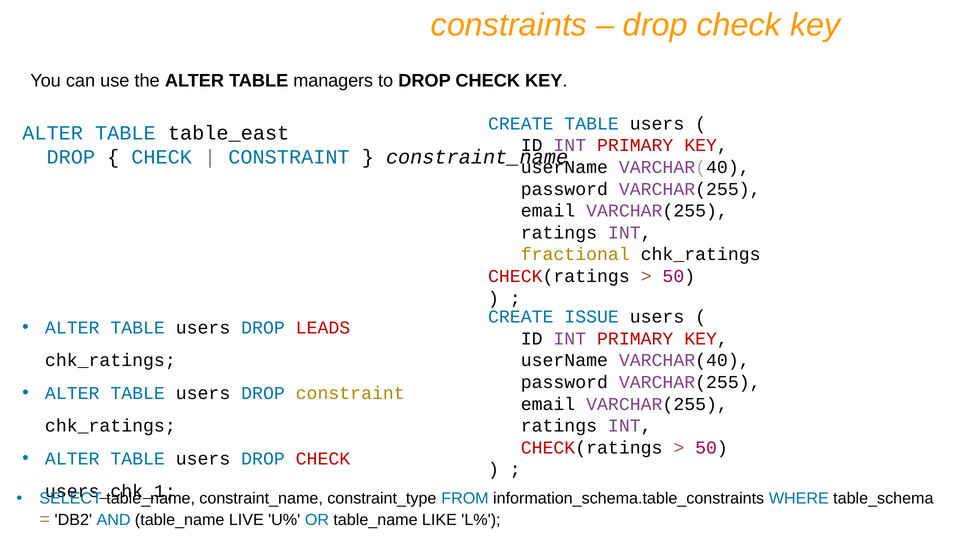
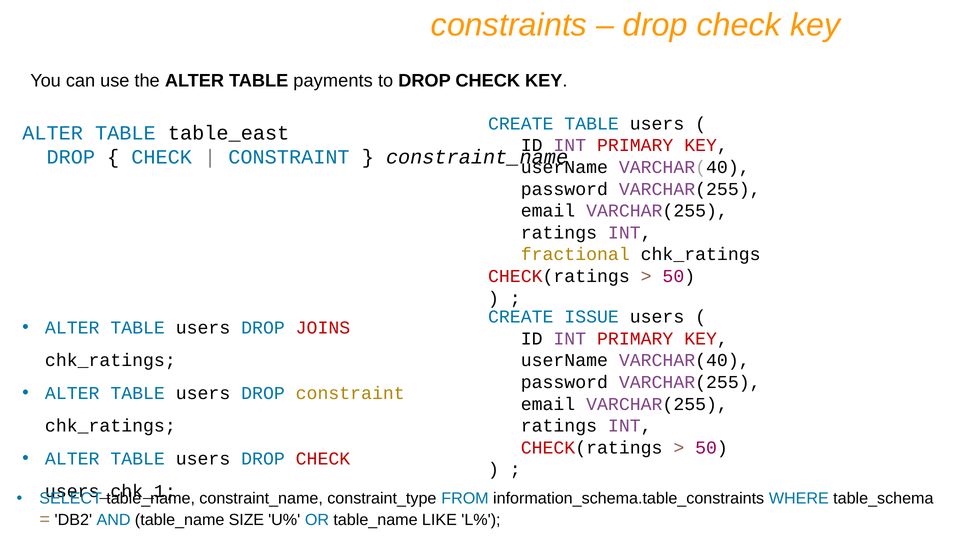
managers: managers -> payments (333, 81)
LEADS: LEADS -> JOINS (323, 328)
LIVE: LIVE -> SIZE (246, 520)
